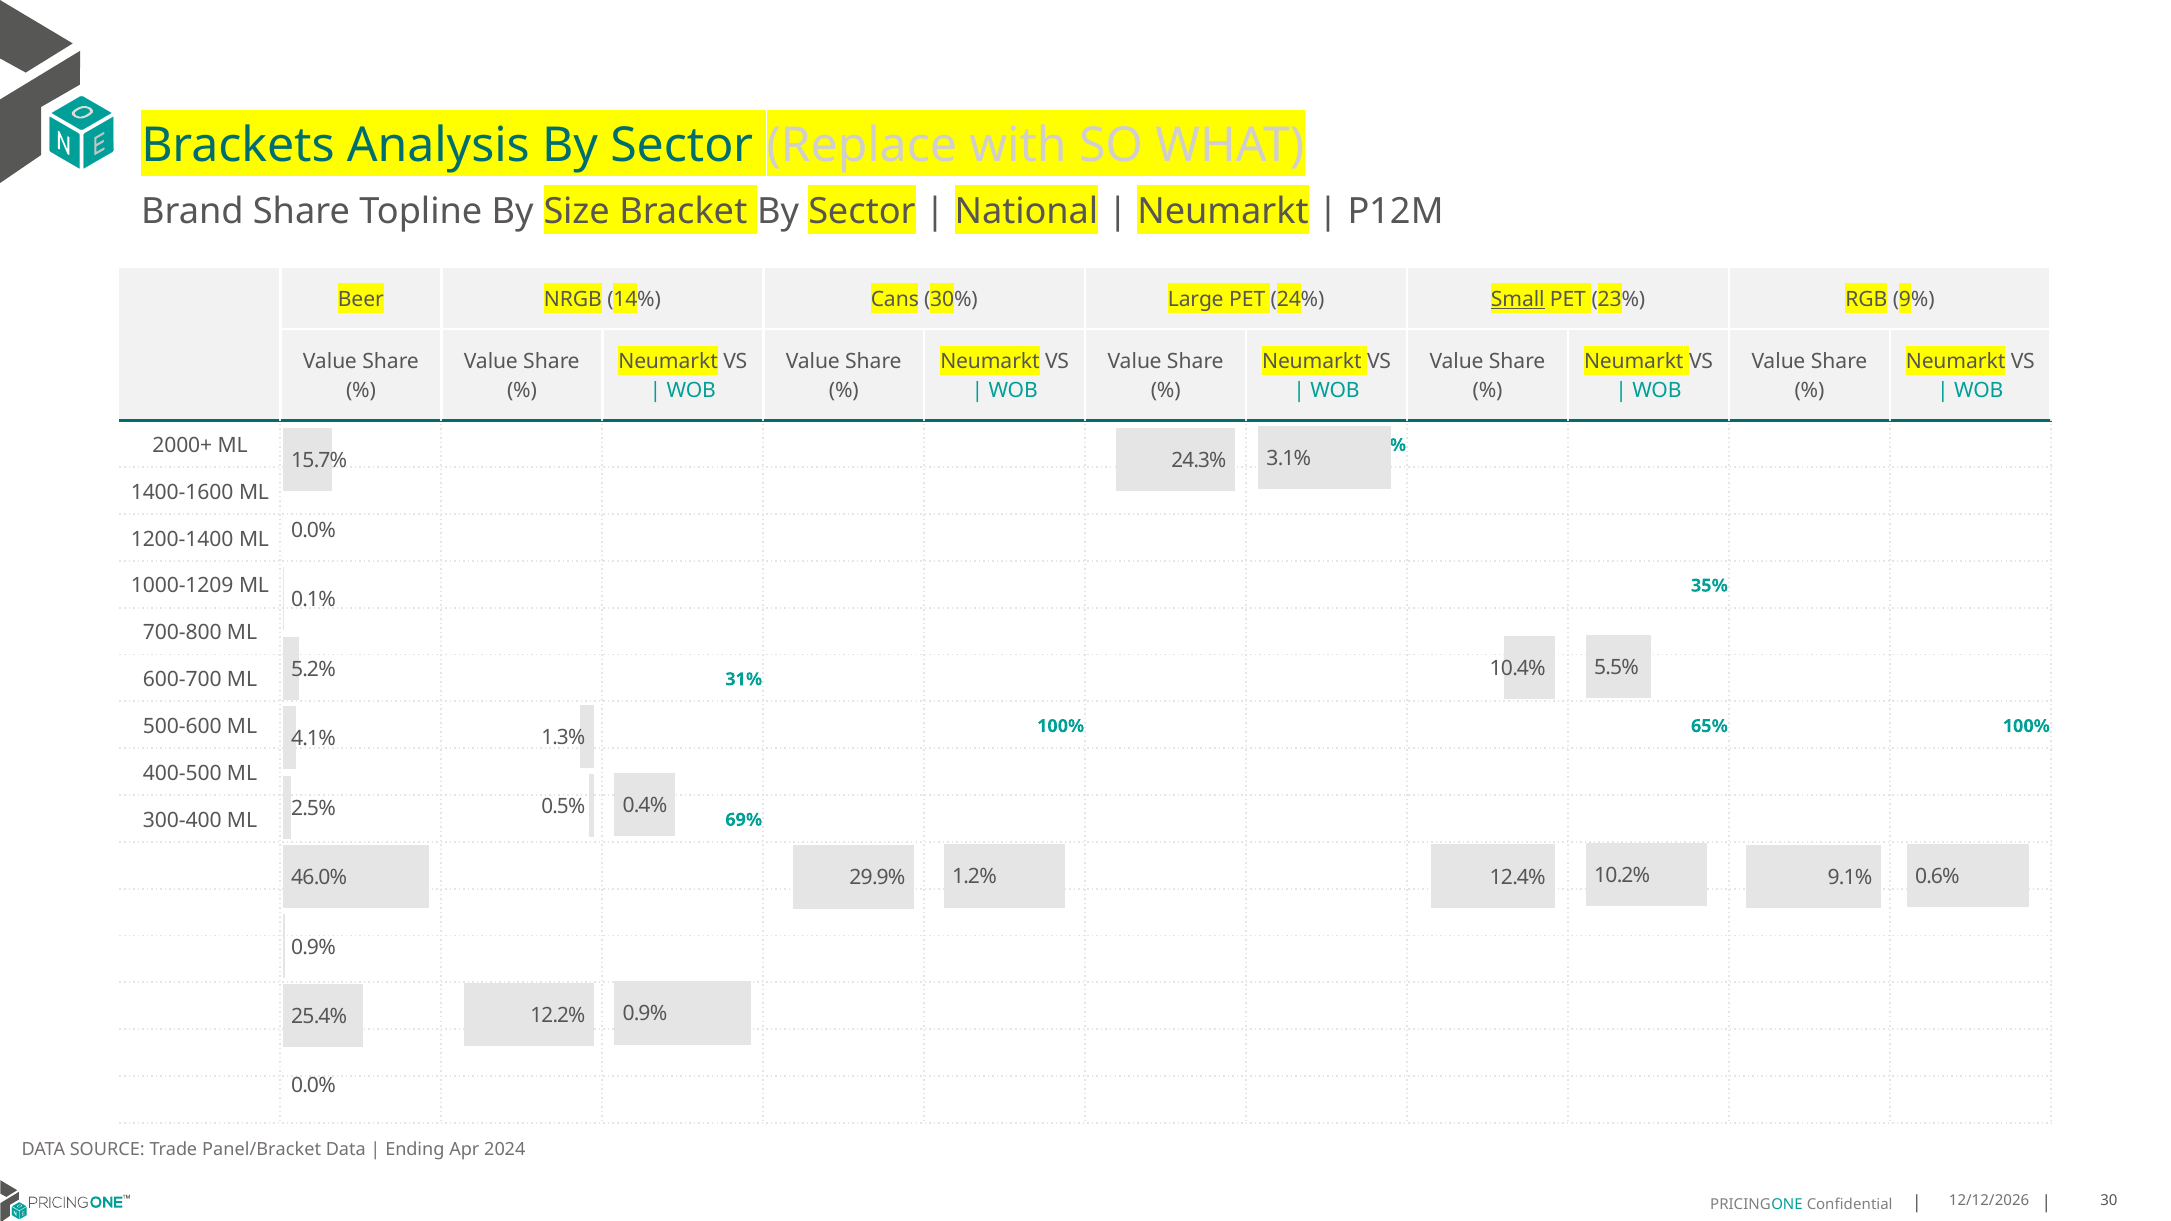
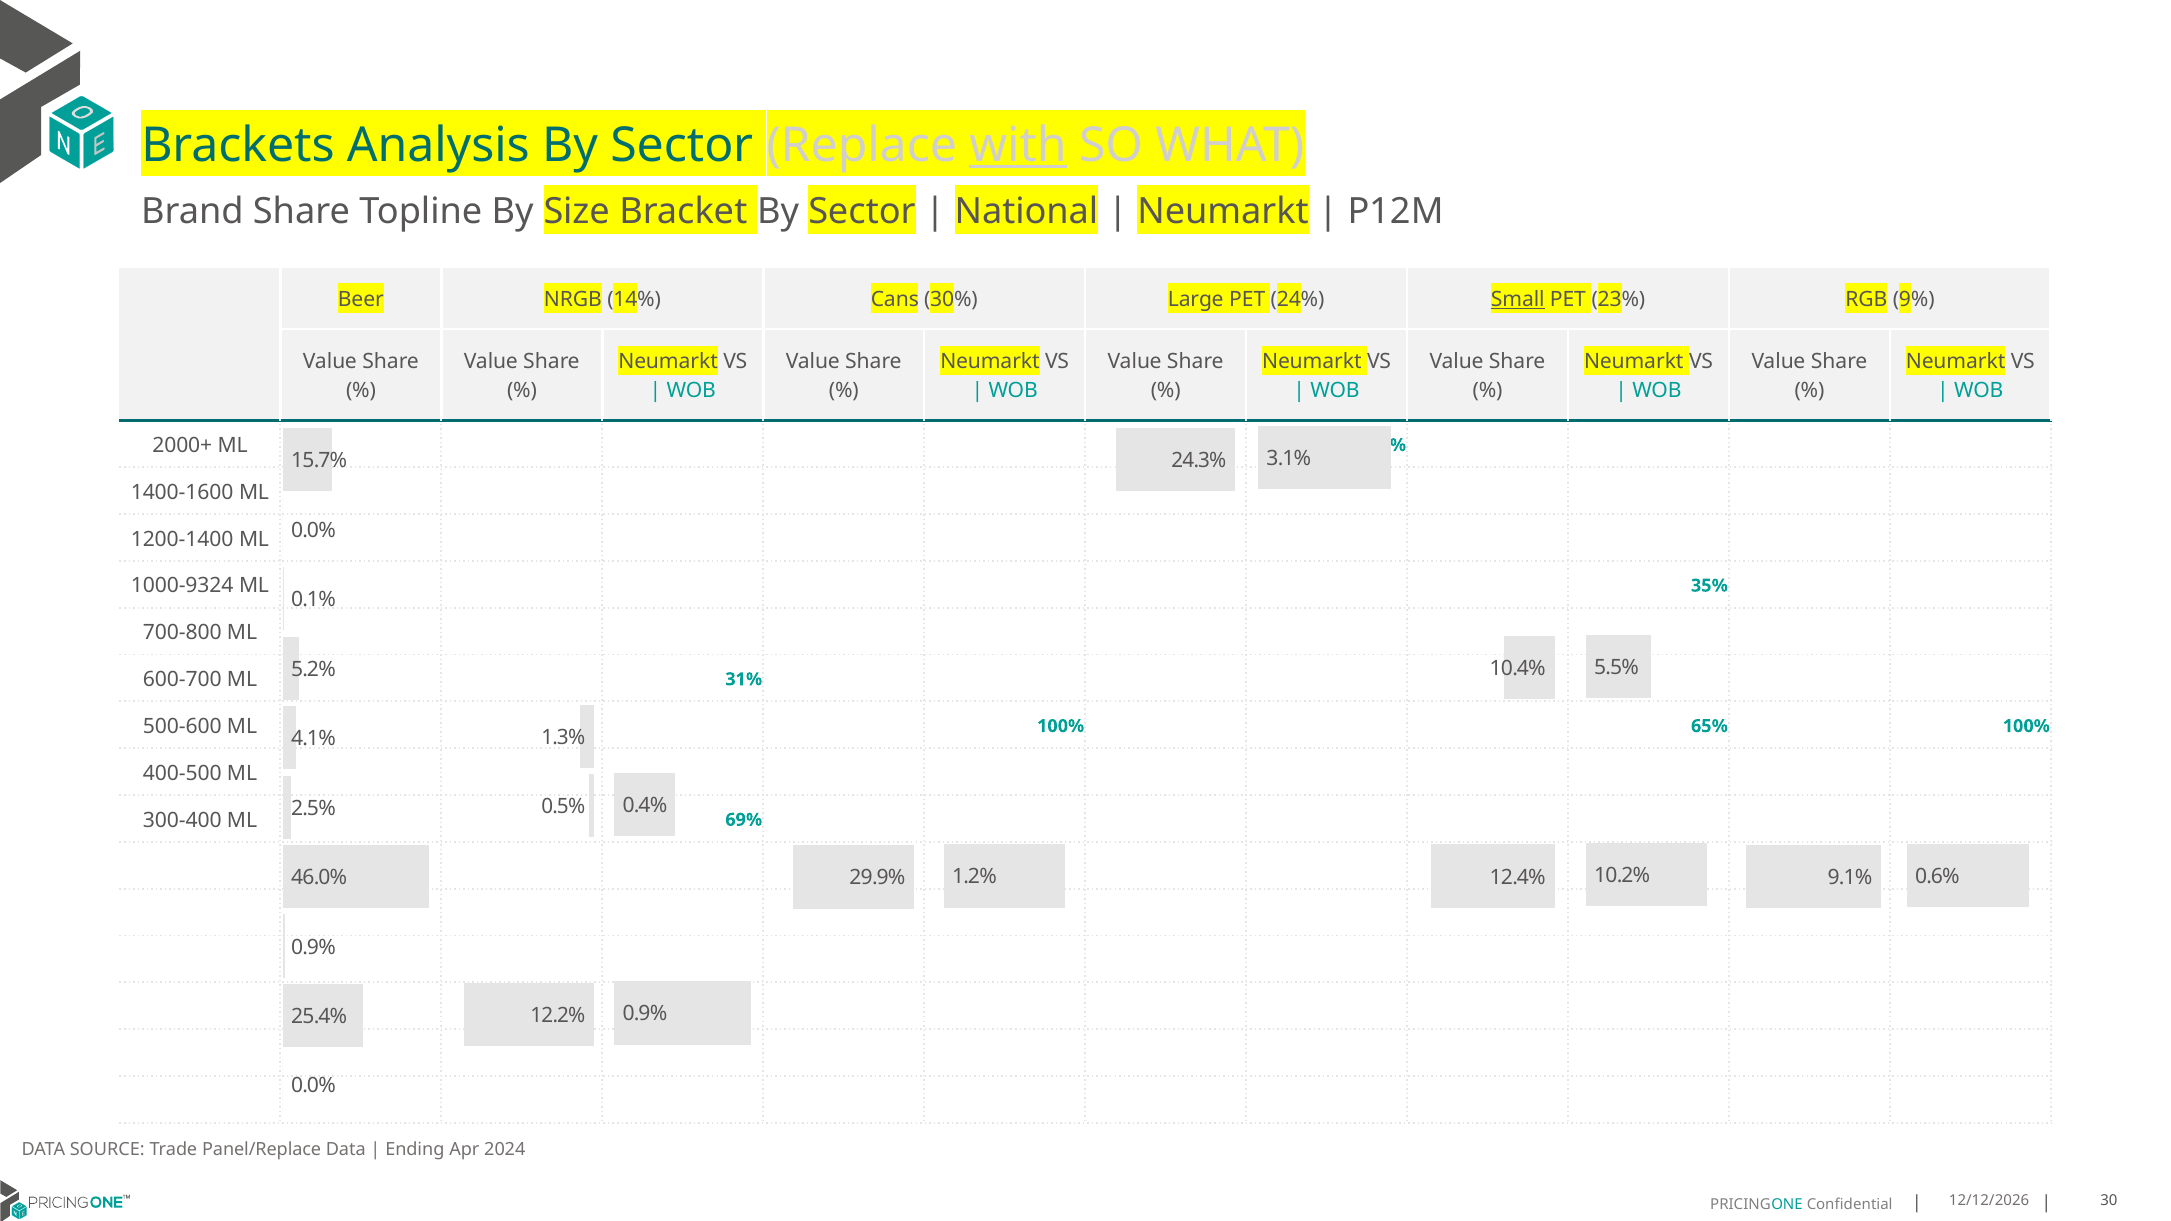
with underline: none -> present (1018, 146)
1000-1209: 1000-1209 -> 1000-9324 (182, 586)
Panel/Bracket: Panel/Bracket -> Panel/Replace (262, 1150)
